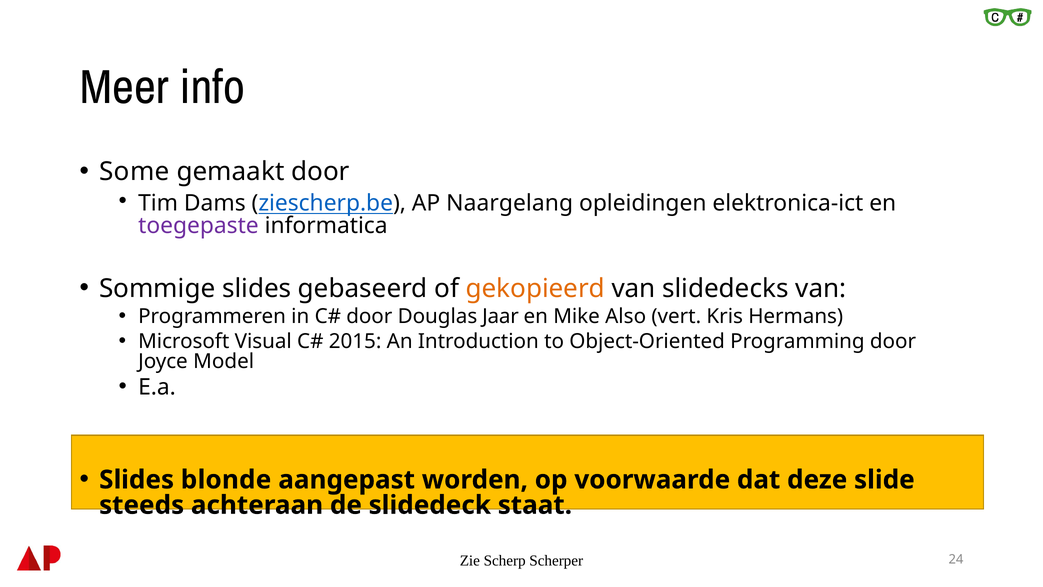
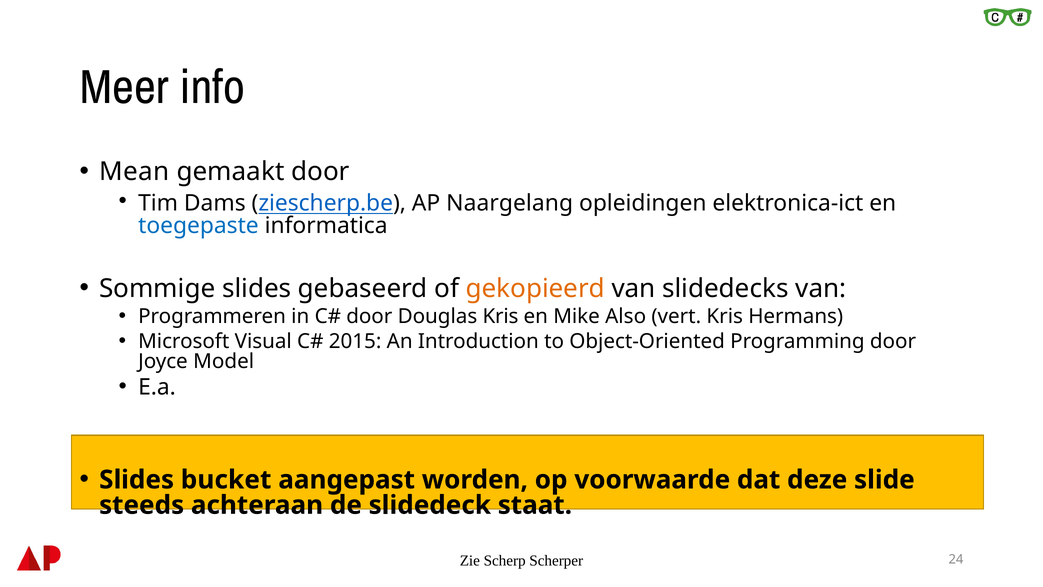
Some: Some -> Mean (134, 172)
toegepaste colour: purple -> blue (198, 226)
Douglas Jaar: Jaar -> Kris (500, 316)
blonde: blonde -> bucket (226, 480)
